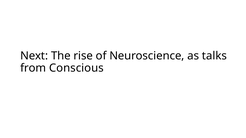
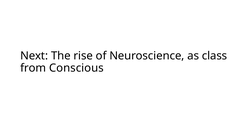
talks: talks -> class (215, 56)
